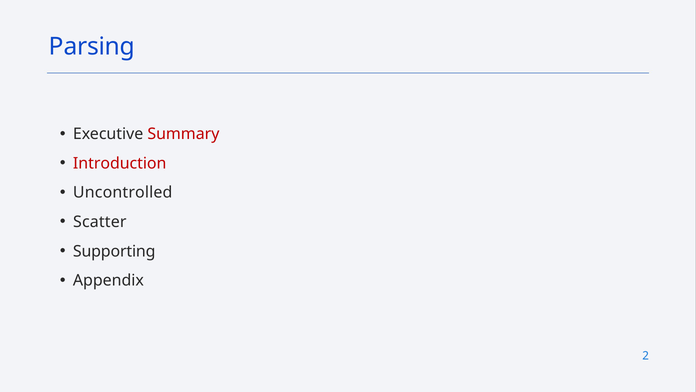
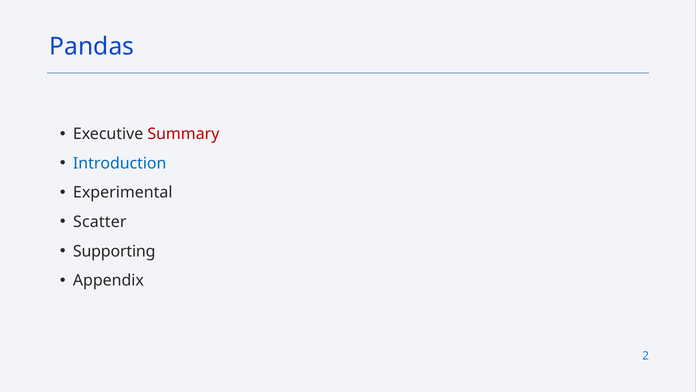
Parsing: Parsing -> Pandas (92, 46)
Introduction colour: red -> blue (120, 163)
Uncontrolled: Uncontrolled -> Experimental (123, 192)
